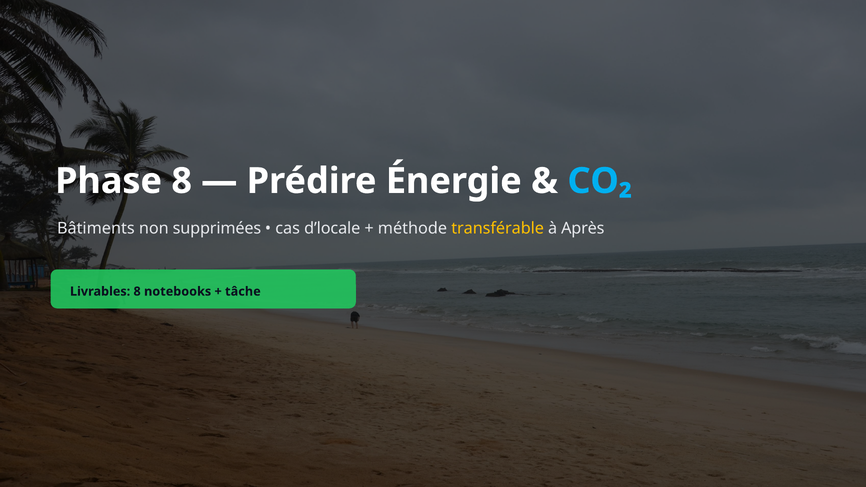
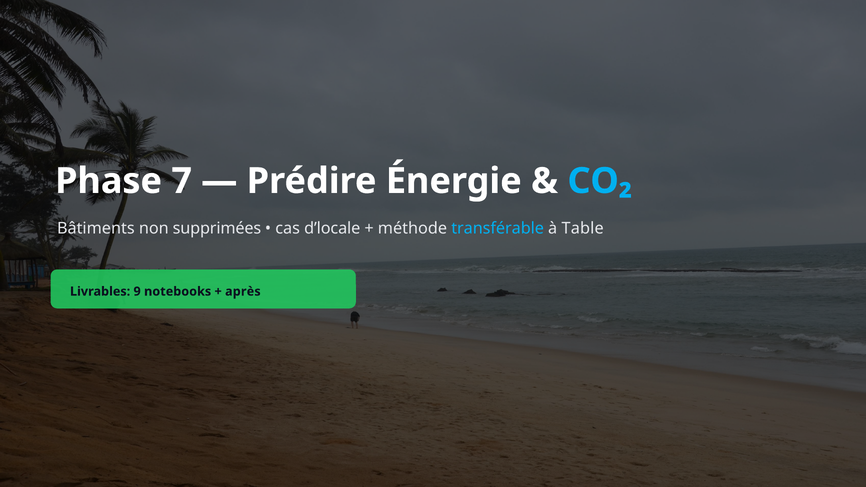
Phase 8: 8 -> 7 (182, 181)
transférable colour: yellow -> light blue (498, 228)
Après: Après -> Table (583, 228)
Livrables 8: 8 -> 9 (137, 292)
tâche: tâche -> après (243, 292)
